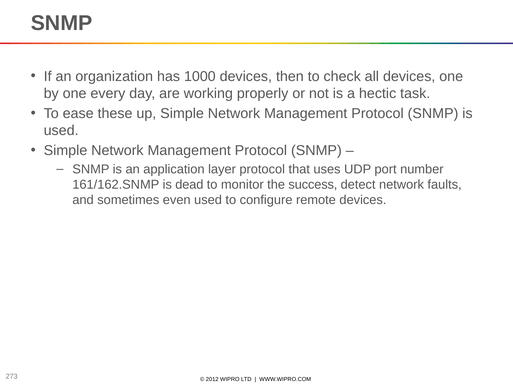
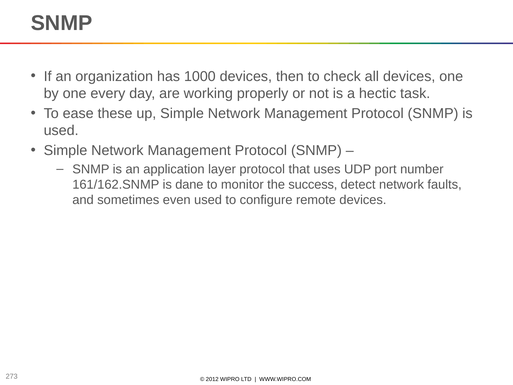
dead: dead -> dane (189, 185)
